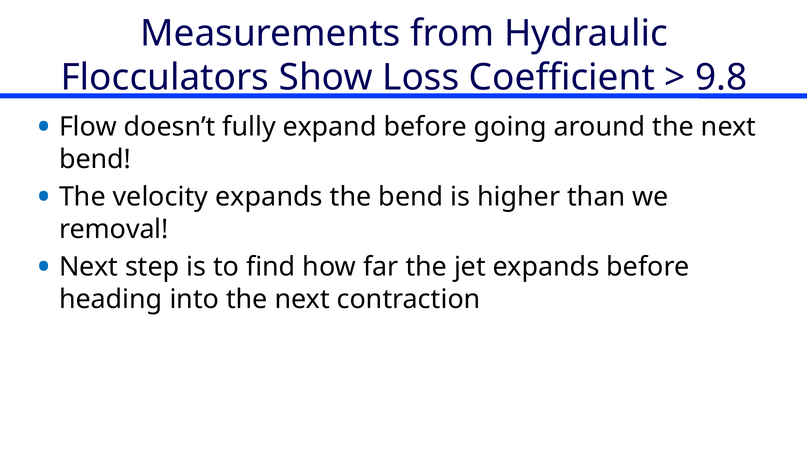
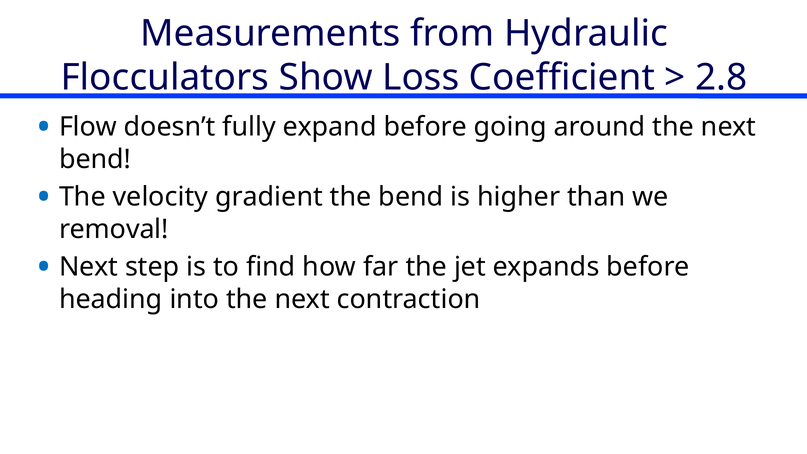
9.8: 9.8 -> 2.8 (721, 78)
velocity expands: expands -> gradient (269, 197)
